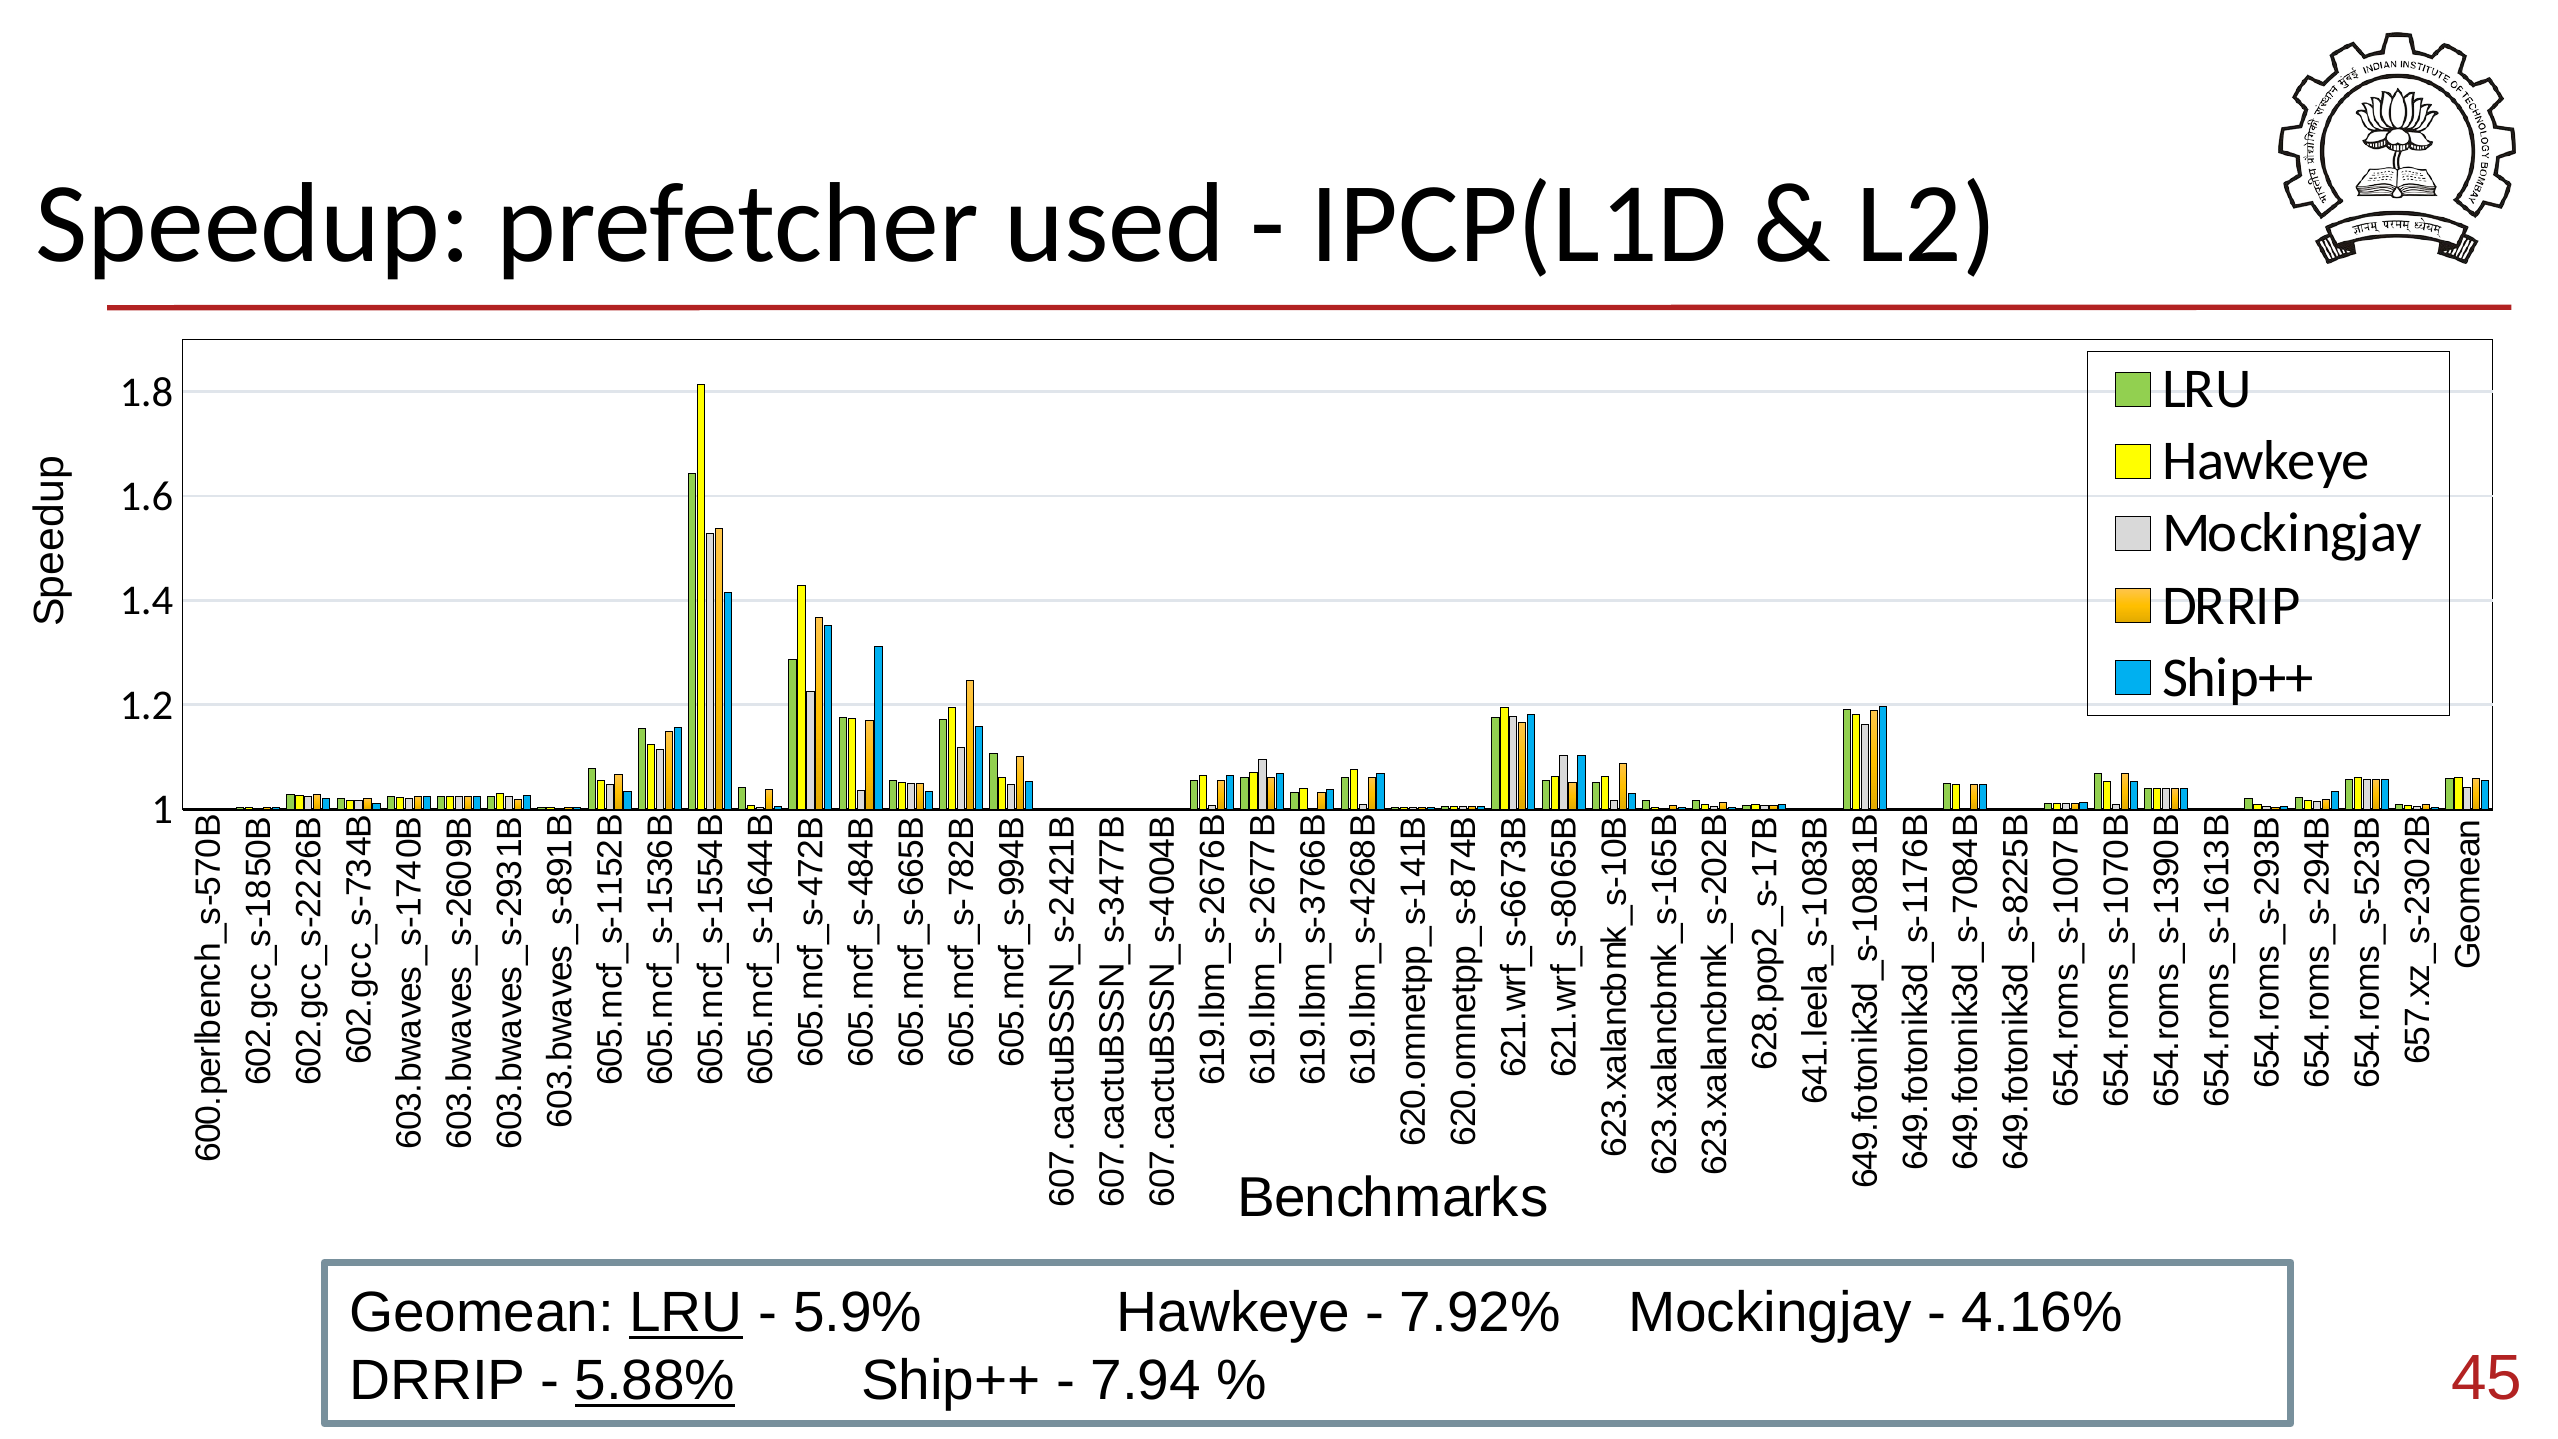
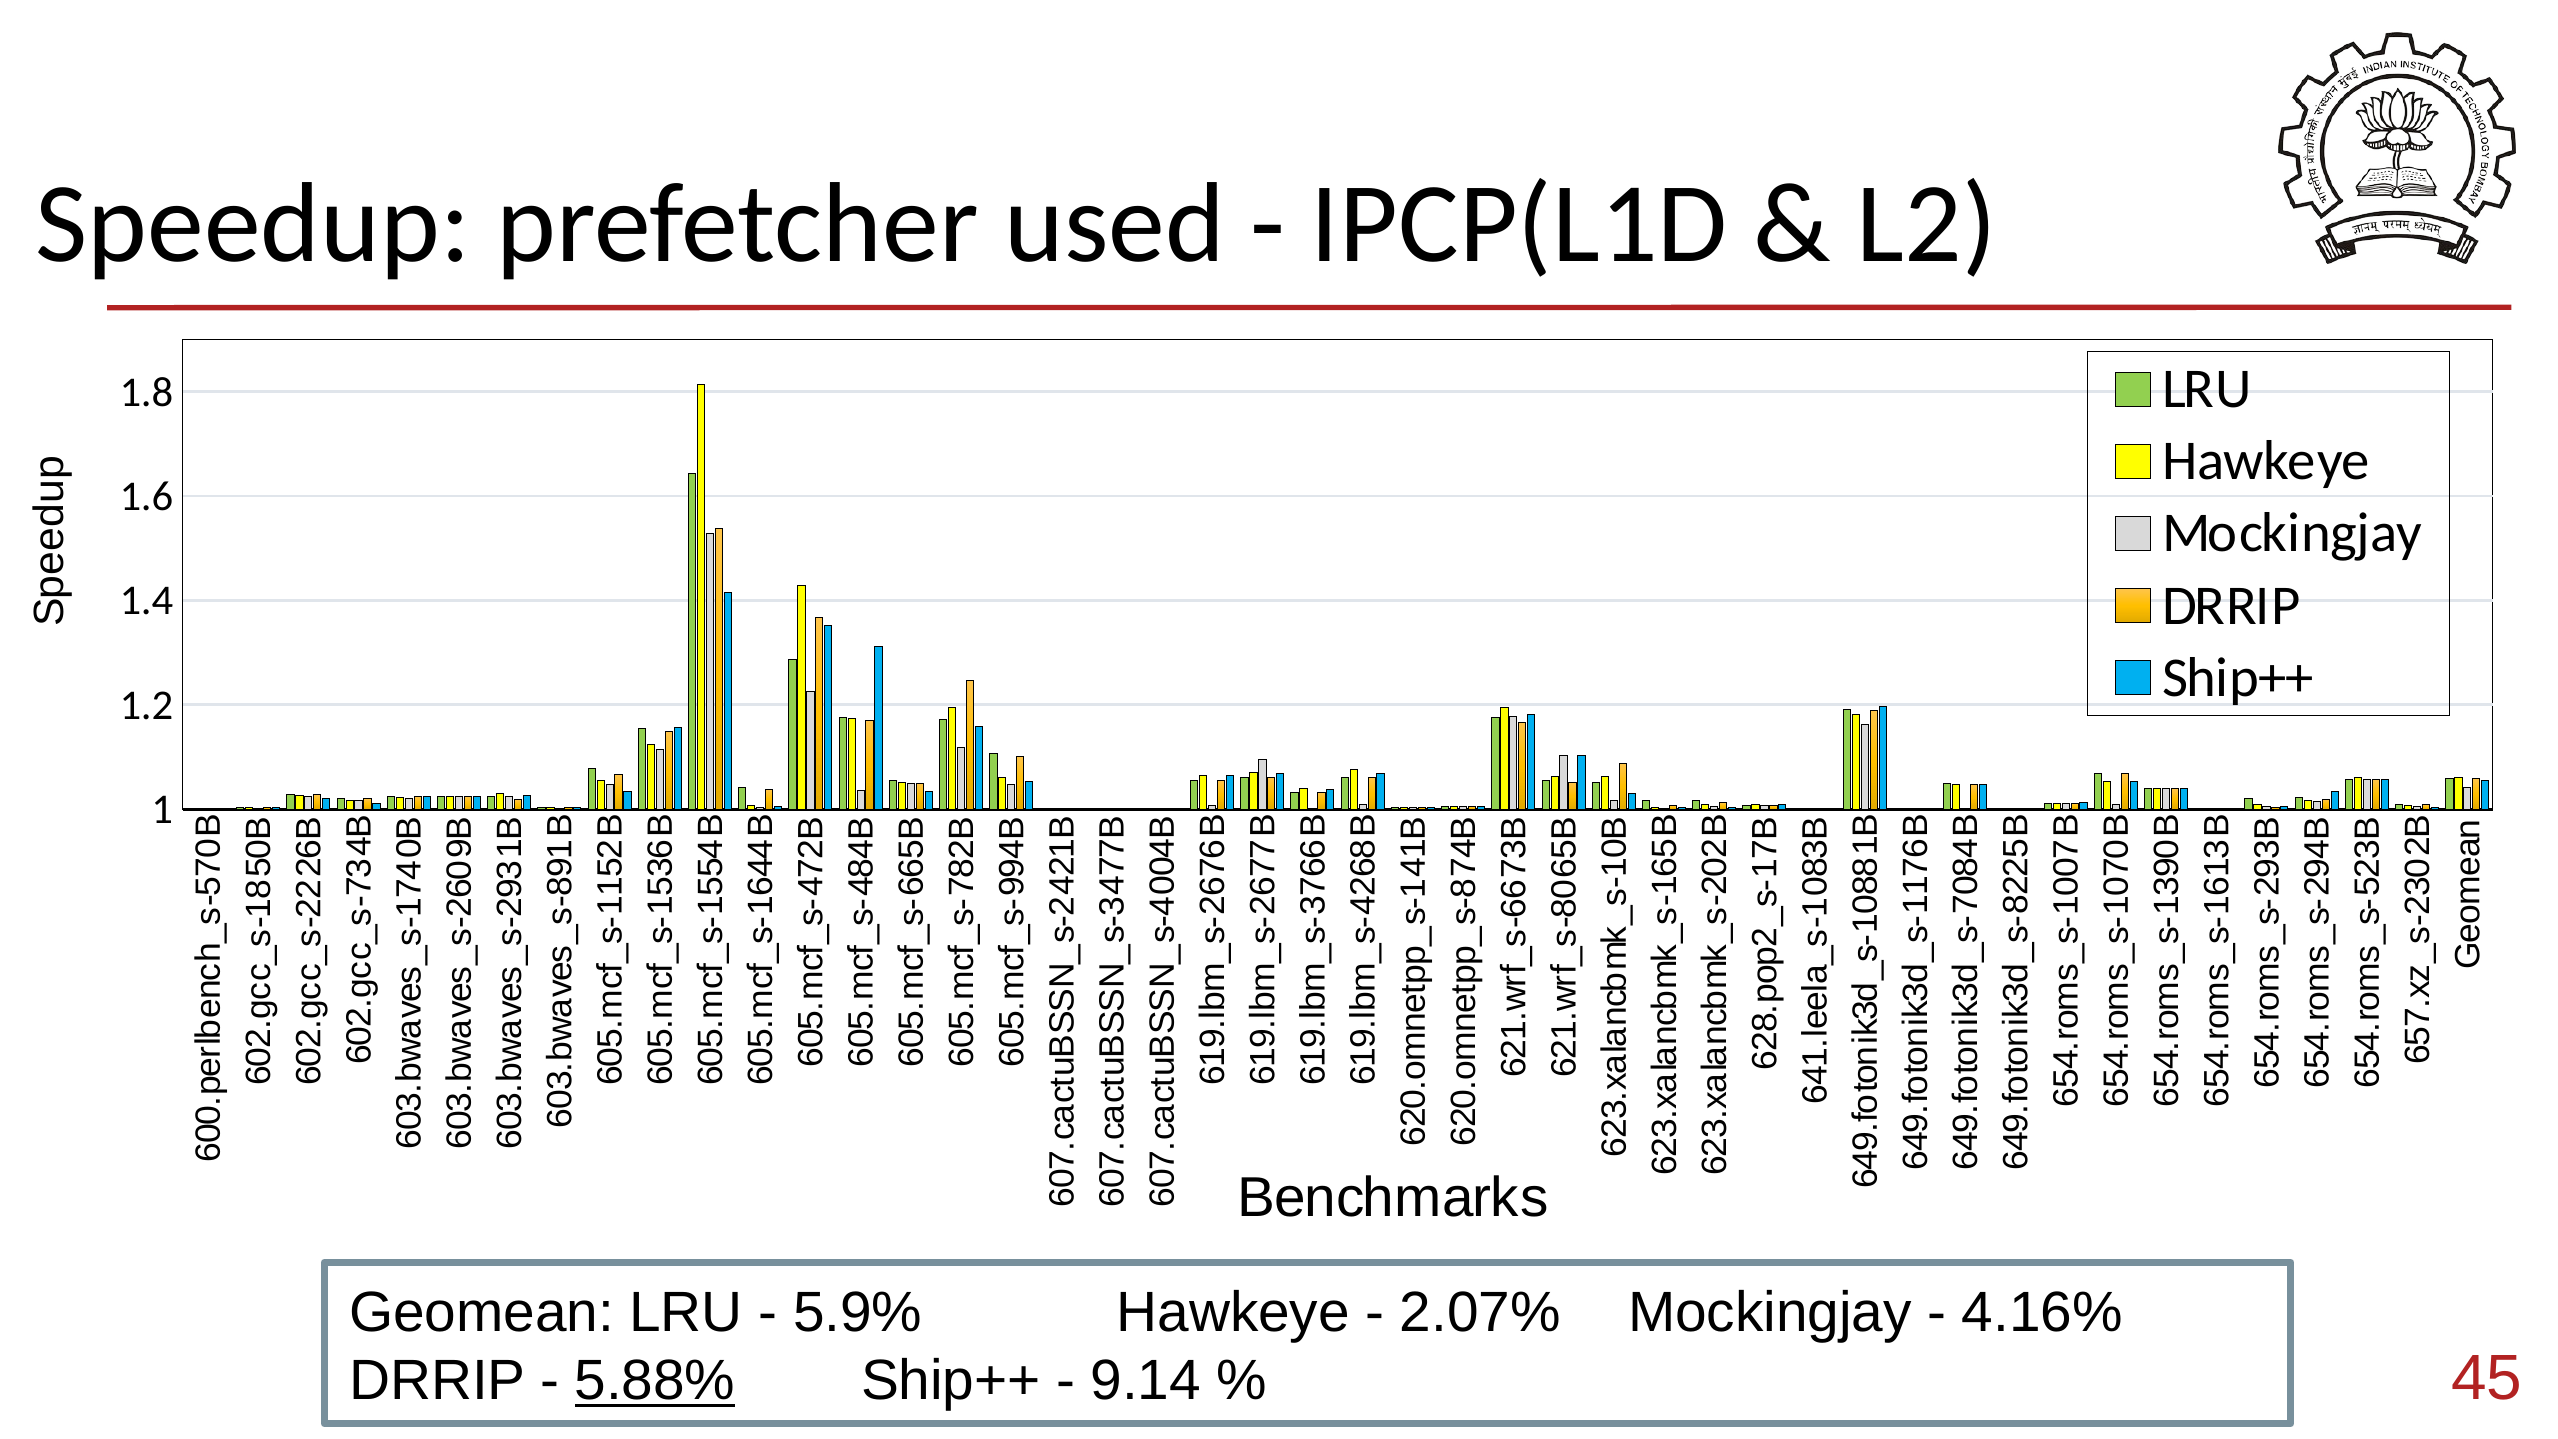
LRU underline: present -> none (686, 1313)
7.92%: 7.92% -> 2.07% (1480, 1313)
7.94: 7.94 -> 9.14 (1146, 1381)
